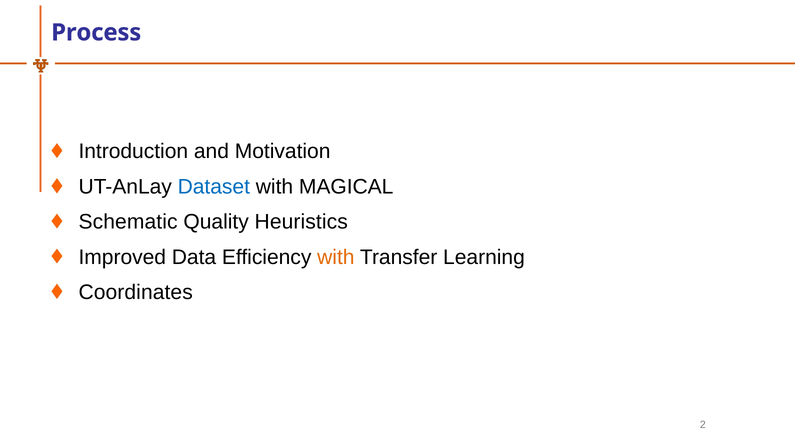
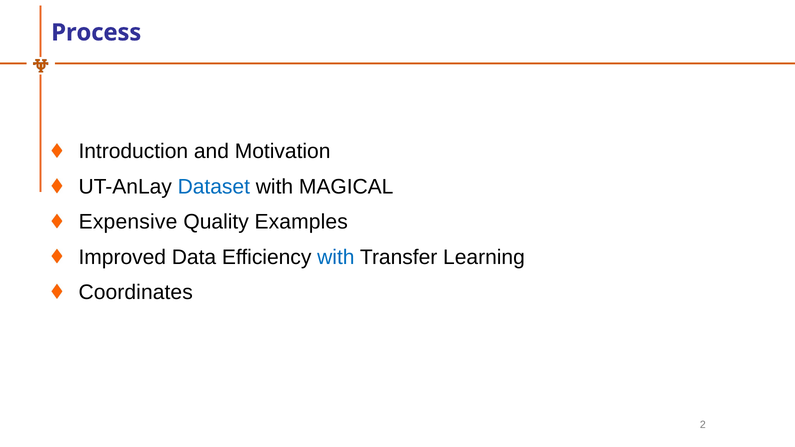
Schematic: Schematic -> Expensive (128, 222)
Heuristics: Heuristics -> Examples (301, 222)
with colour: orange -> blue (336, 257)
